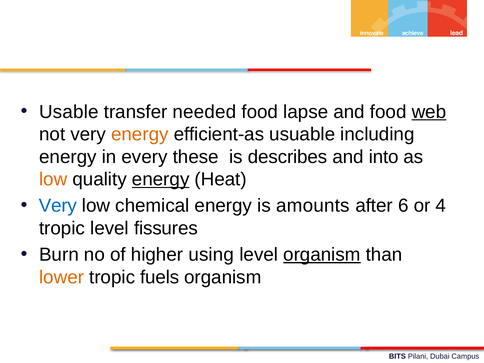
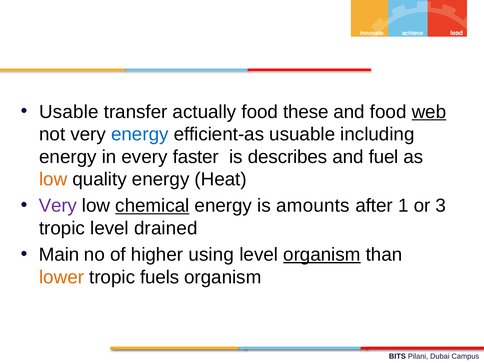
needed: needed -> actually (205, 112)
lapse: lapse -> these (306, 112)
energy colour: orange -> blue (140, 134)
these: these -> faster (196, 157)
into: into -> fuel (384, 157)
energy underline: present -> none (161, 179)
Very colour: blue -> purple (58, 206)
chemical underline: none -> present (152, 206)
6: 6 -> 1 (403, 206)
4: 4 -> 3 (441, 206)
fissures: fissures -> drained (166, 228)
Burn: Burn -> Main (59, 255)
